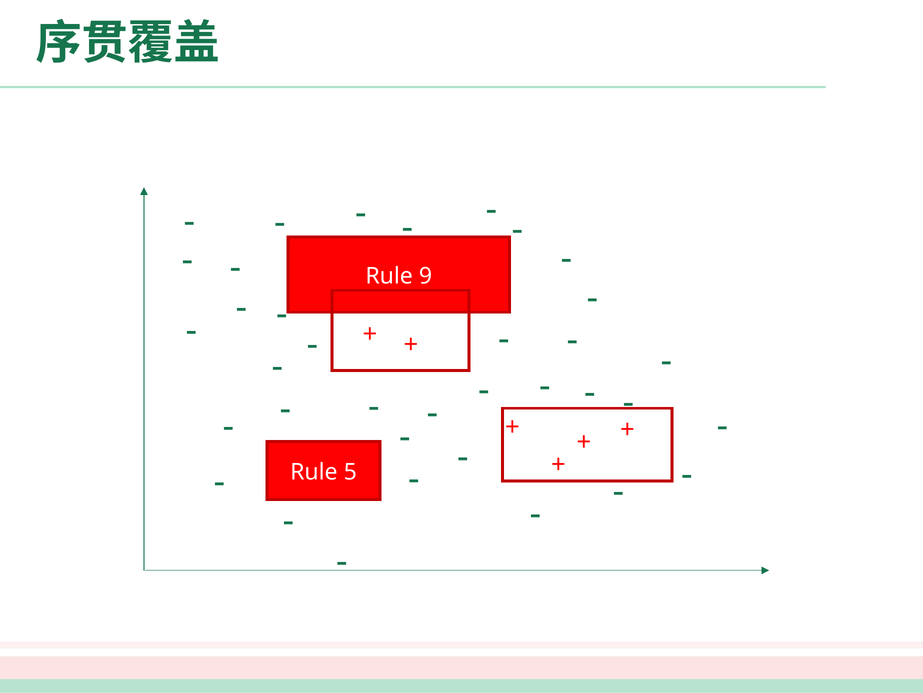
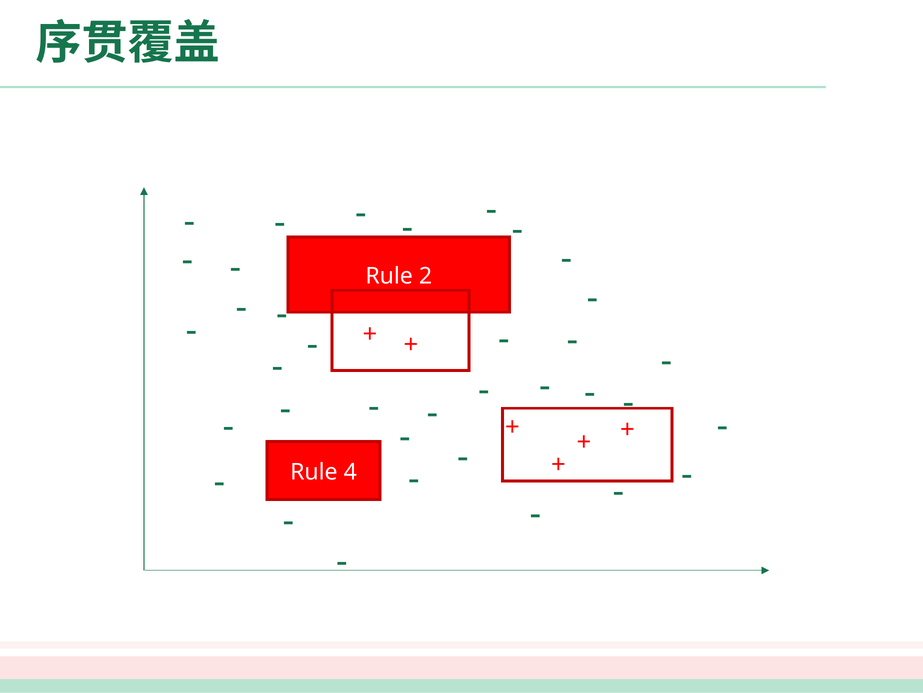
9: 9 -> 2 (426, 276)
5: 5 -> 4 (350, 472)
